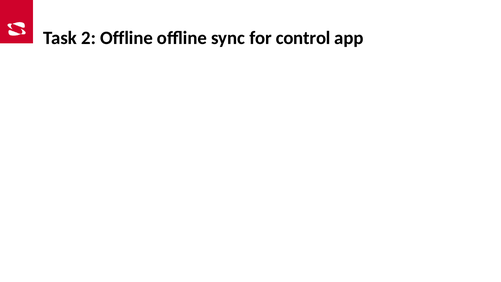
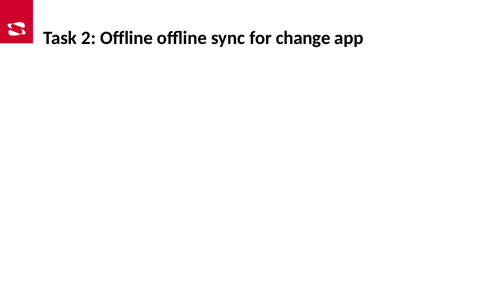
control: control -> change (303, 38)
